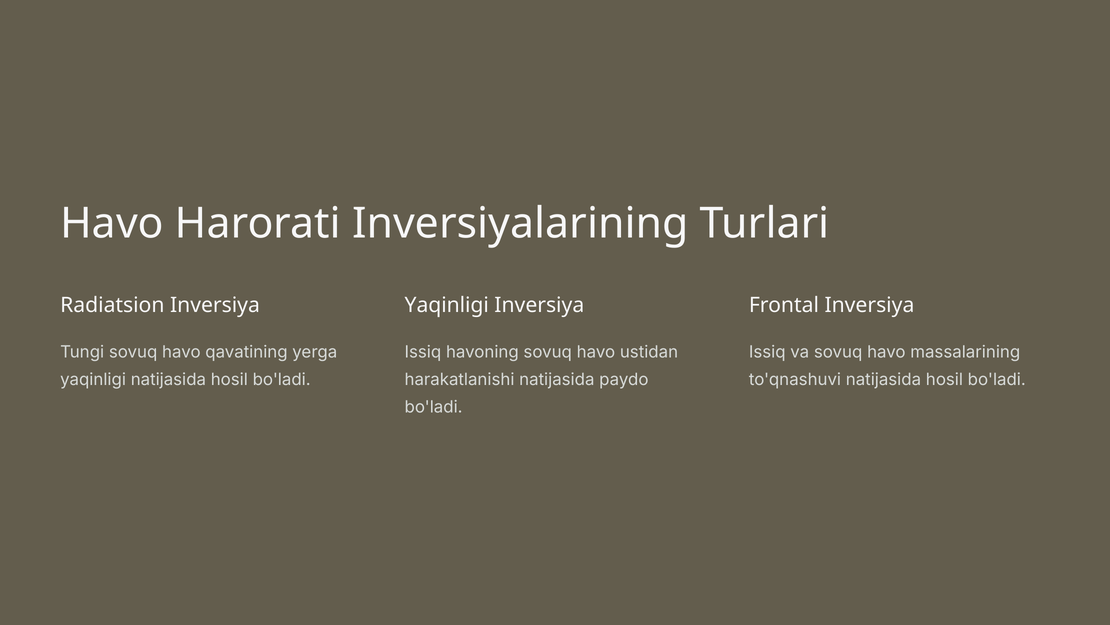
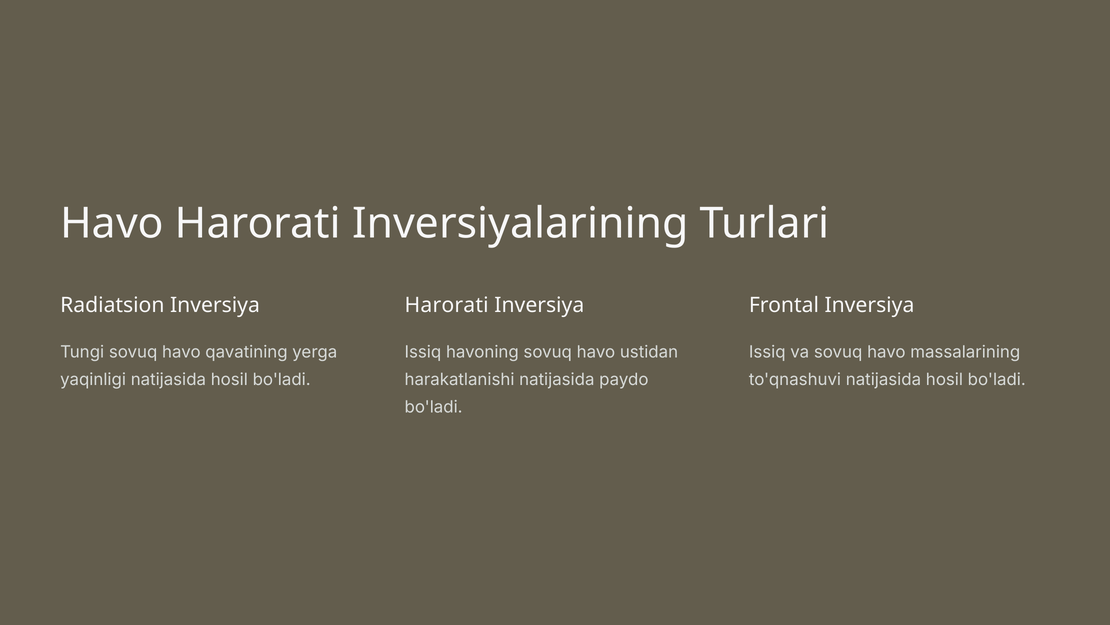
Yaqinligi: Yaqinligi -> Harorati (447, 305)
